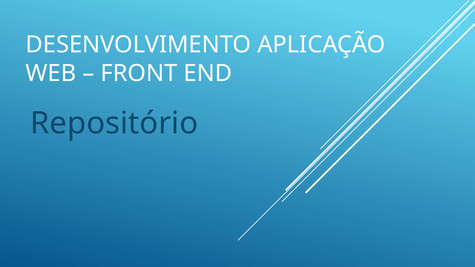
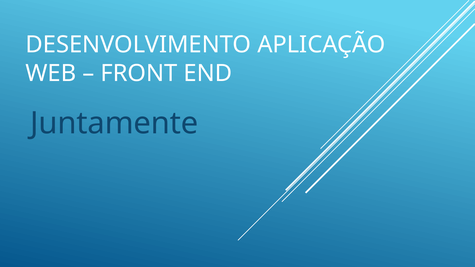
Repositório: Repositório -> Juntamente (114, 123)
